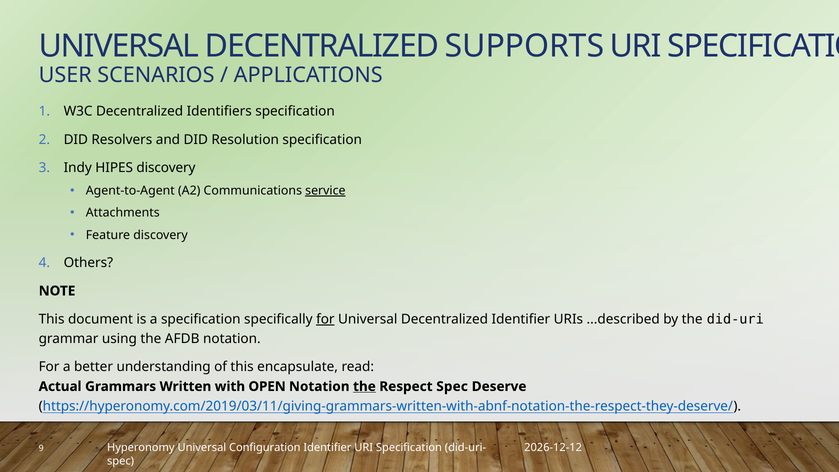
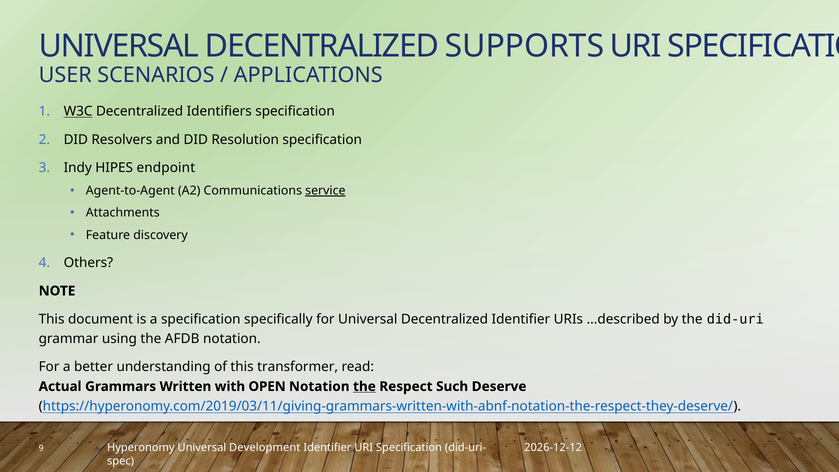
W3C underline: none -> present (78, 111)
HIPES discovery: discovery -> endpoint (166, 168)
for underline: present -> none (325, 319)
encapsulate: encapsulate -> transformer (298, 367)
Respect Spec: Spec -> Such (452, 386)
Configuration: Configuration -> Development (265, 448)
